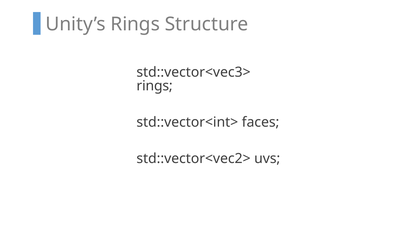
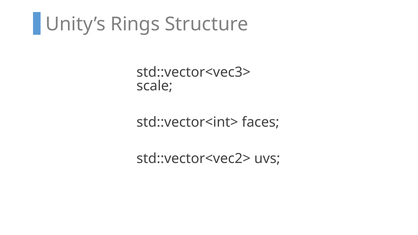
rings: rings -> scale (155, 86)
